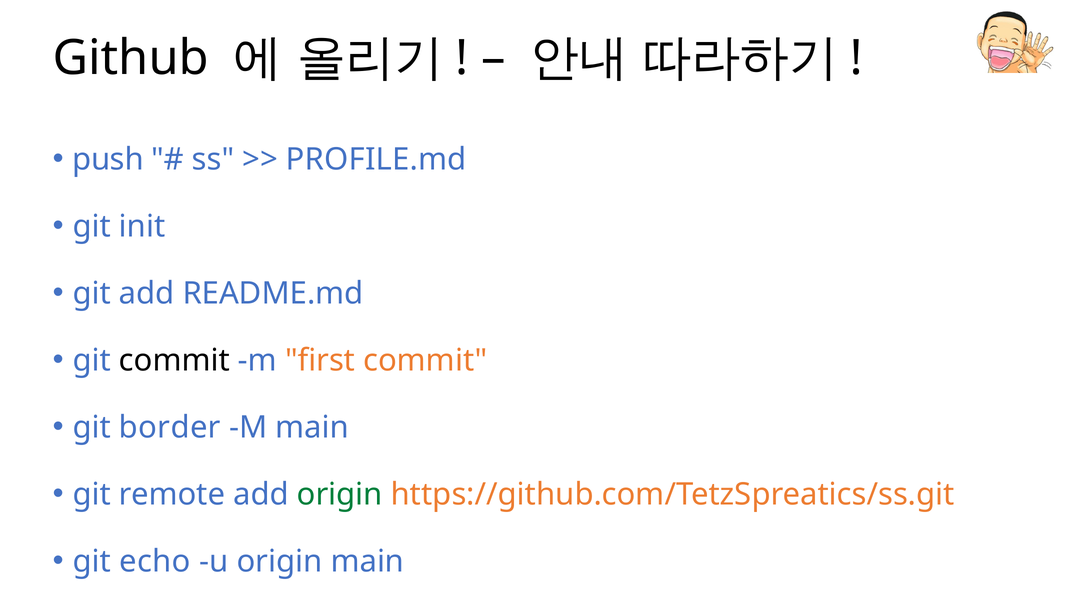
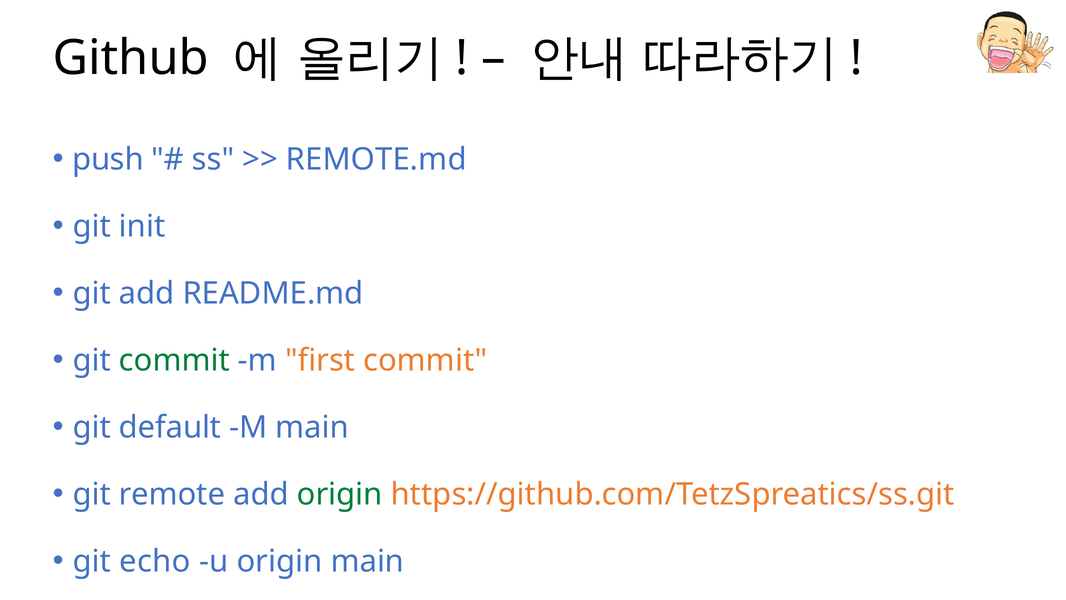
PROFILE.md: PROFILE.md -> REMOTE.md (376, 160)
commit colour: black -> green (174, 360)
border: border -> default (170, 427)
